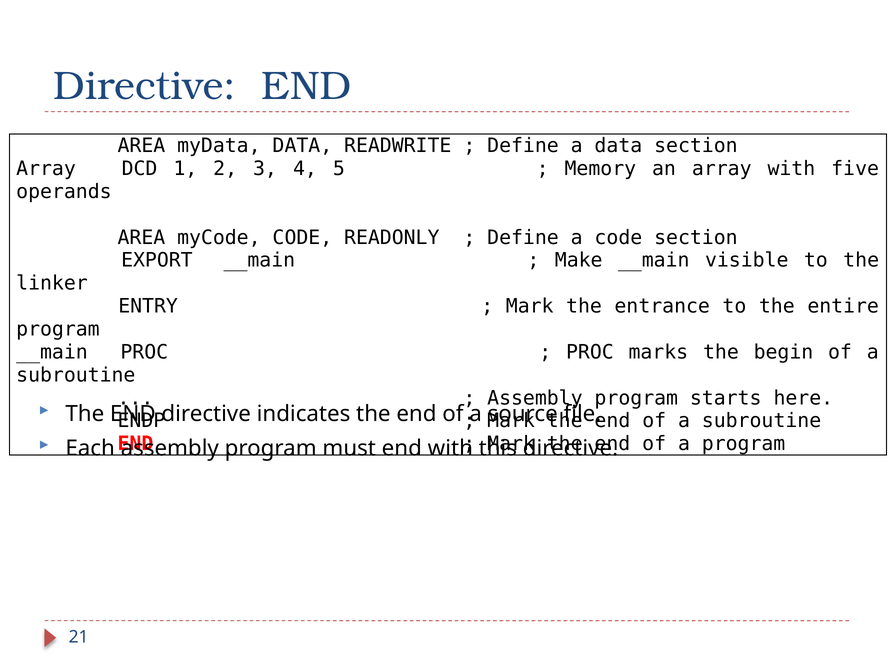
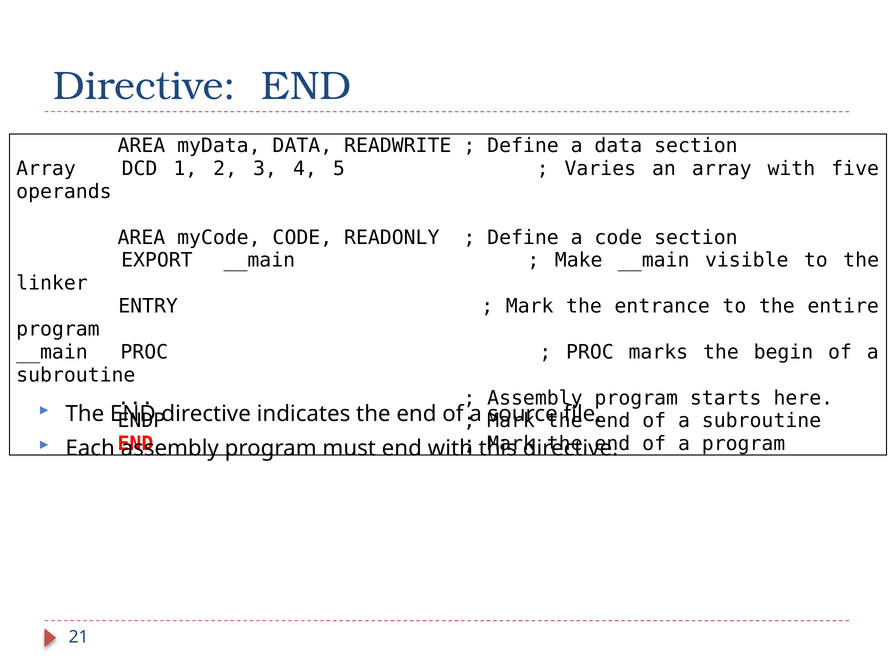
Memory: Memory -> Varies (600, 169)
